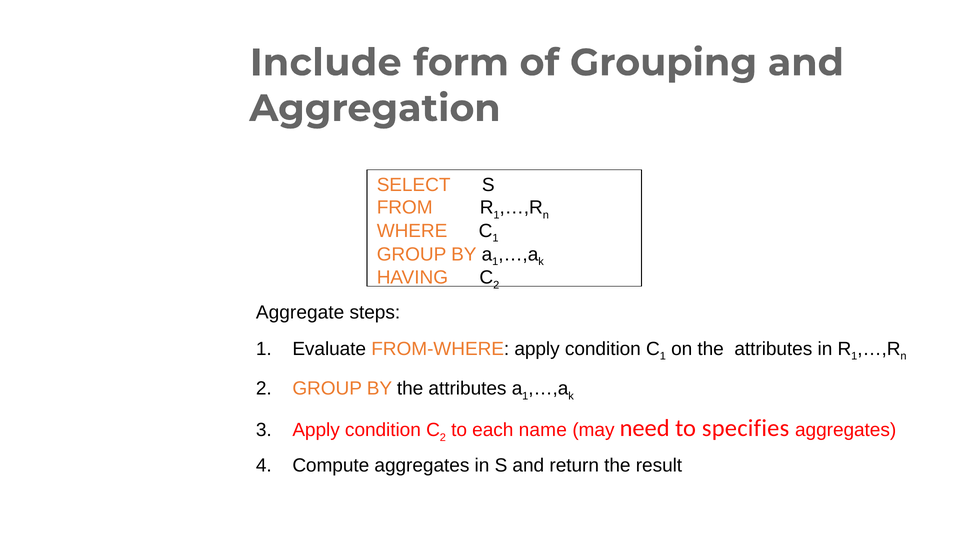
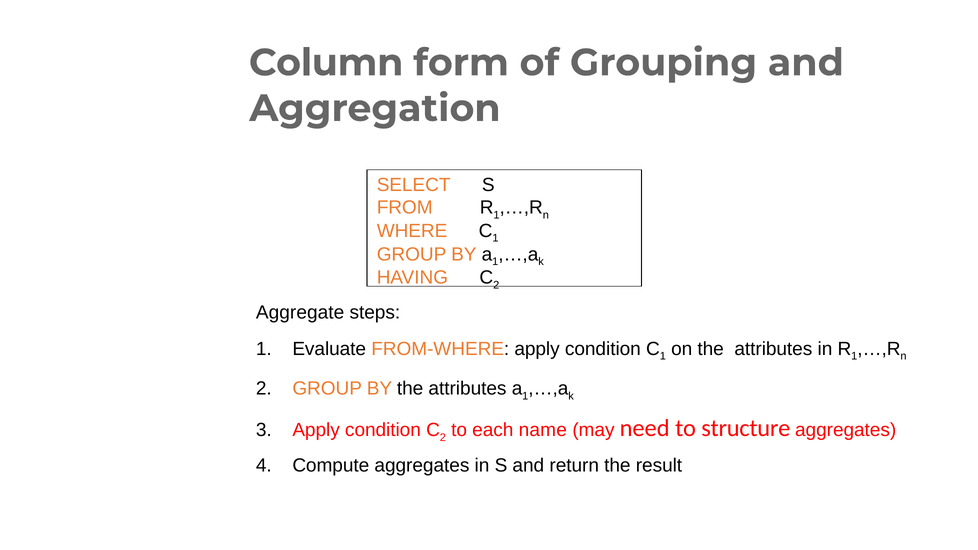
Include: Include -> Column (326, 63)
specifies: specifies -> structure (746, 428)
